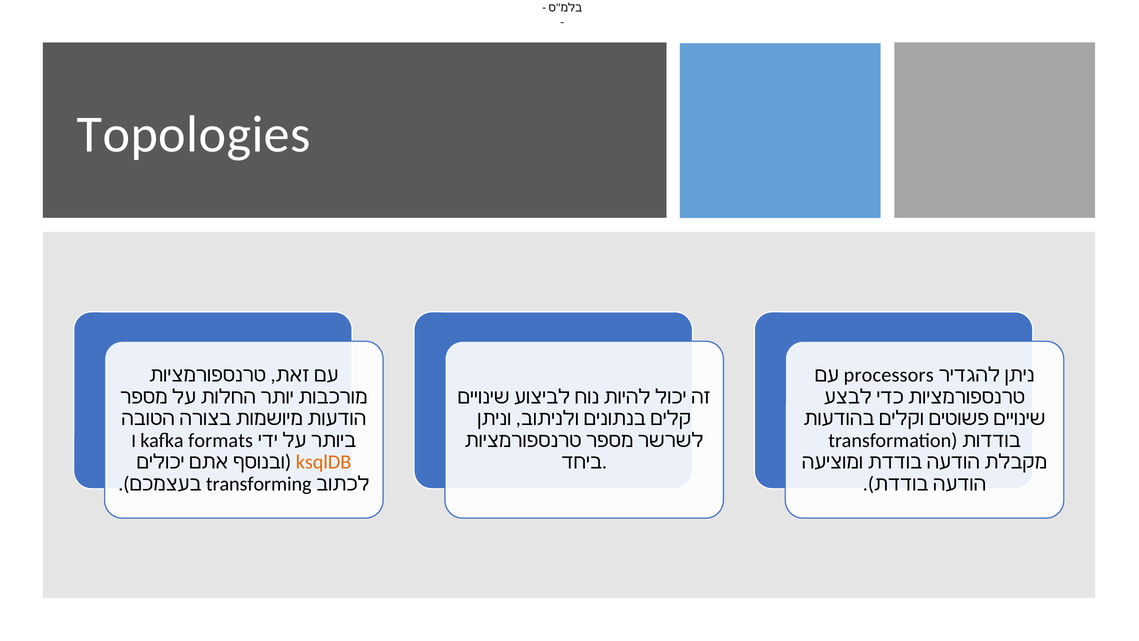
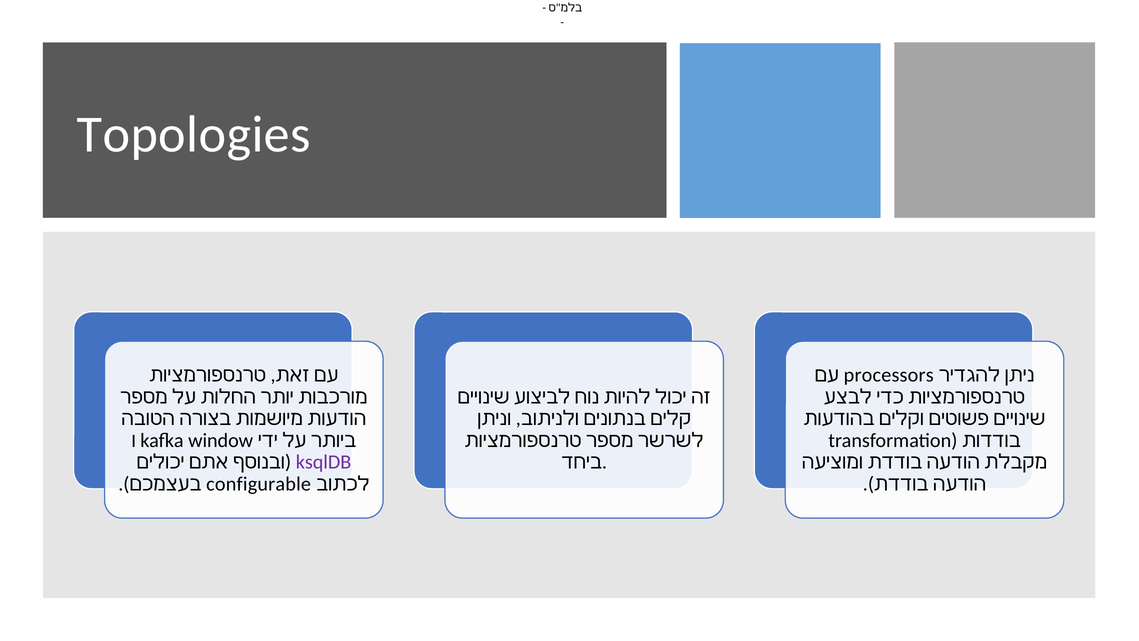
formats: formats -> window (221, 440)
ksqlDB colour: orange -> purple (324, 462)
transforming: transforming -> configurable (259, 484)
